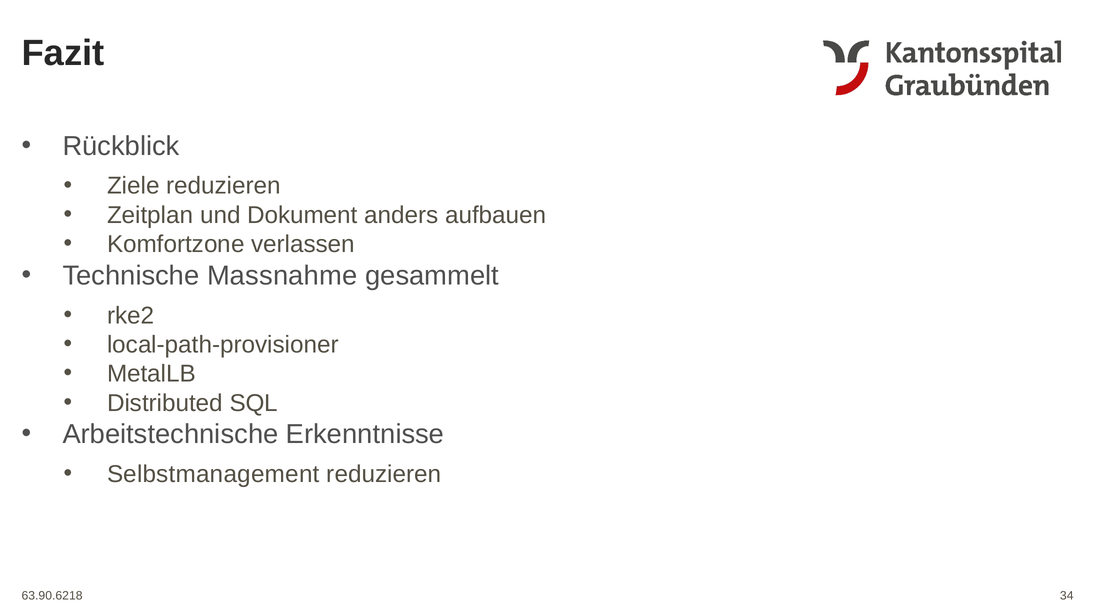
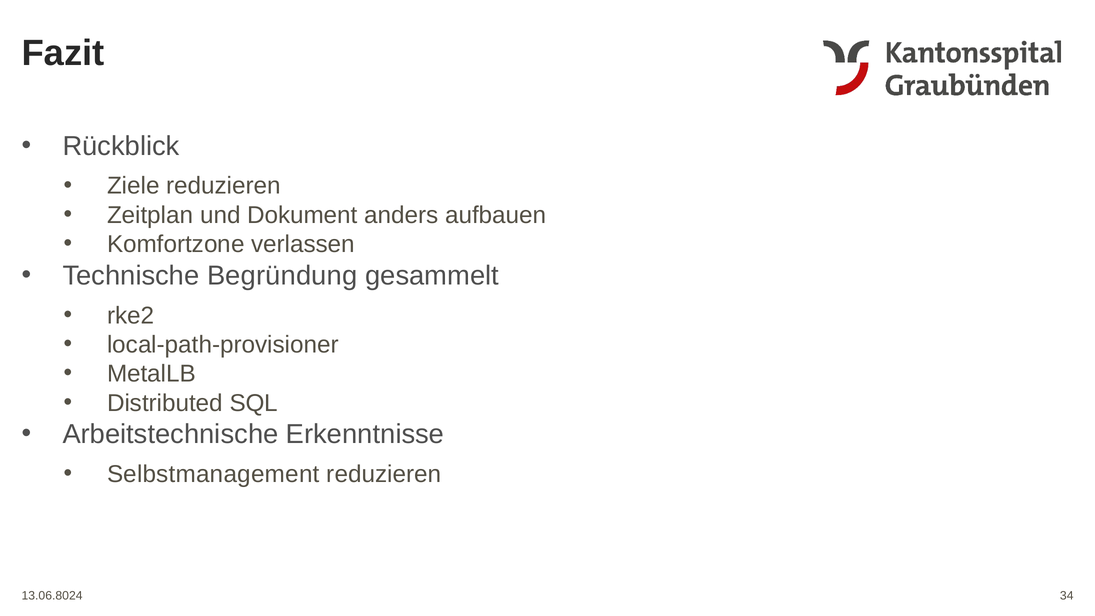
Massnahme: Massnahme -> Begründung (282, 276)
63.90.6218: 63.90.6218 -> 13.06.8024 (52, 595)
